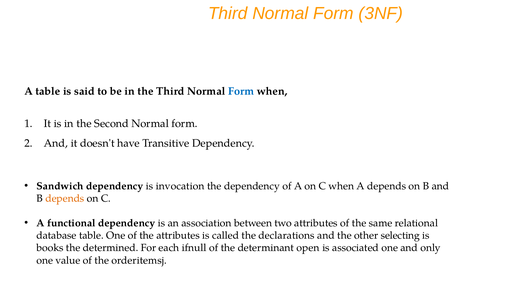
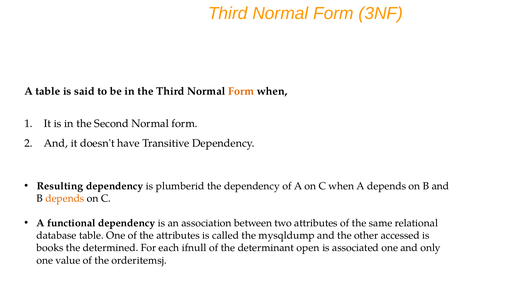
Form colour: blue -> orange (241, 91)
Sandwich: Sandwich -> Resulting (60, 186)
invocation: invocation -> plumberid (180, 186)
declarations: declarations -> mysqldump (287, 236)
selecting: selecting -> accessed (400, 236)
